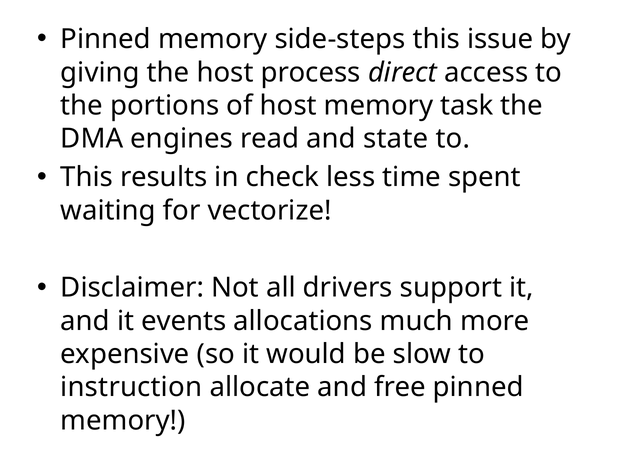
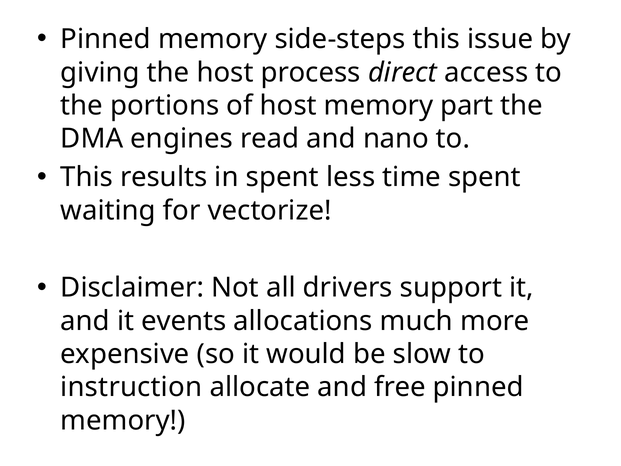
task: task -> part (467, 105)
state: state -> nano (396, 139)
in check: check -> spent (282, 177)
